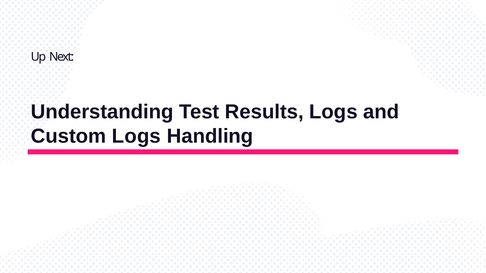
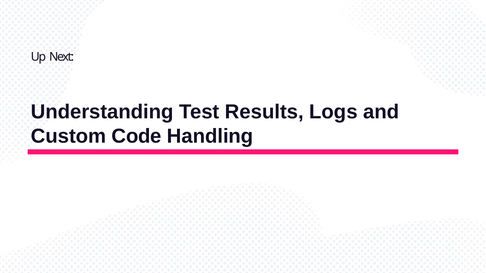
Custom Logs: Logs -> Code (137, 136)
